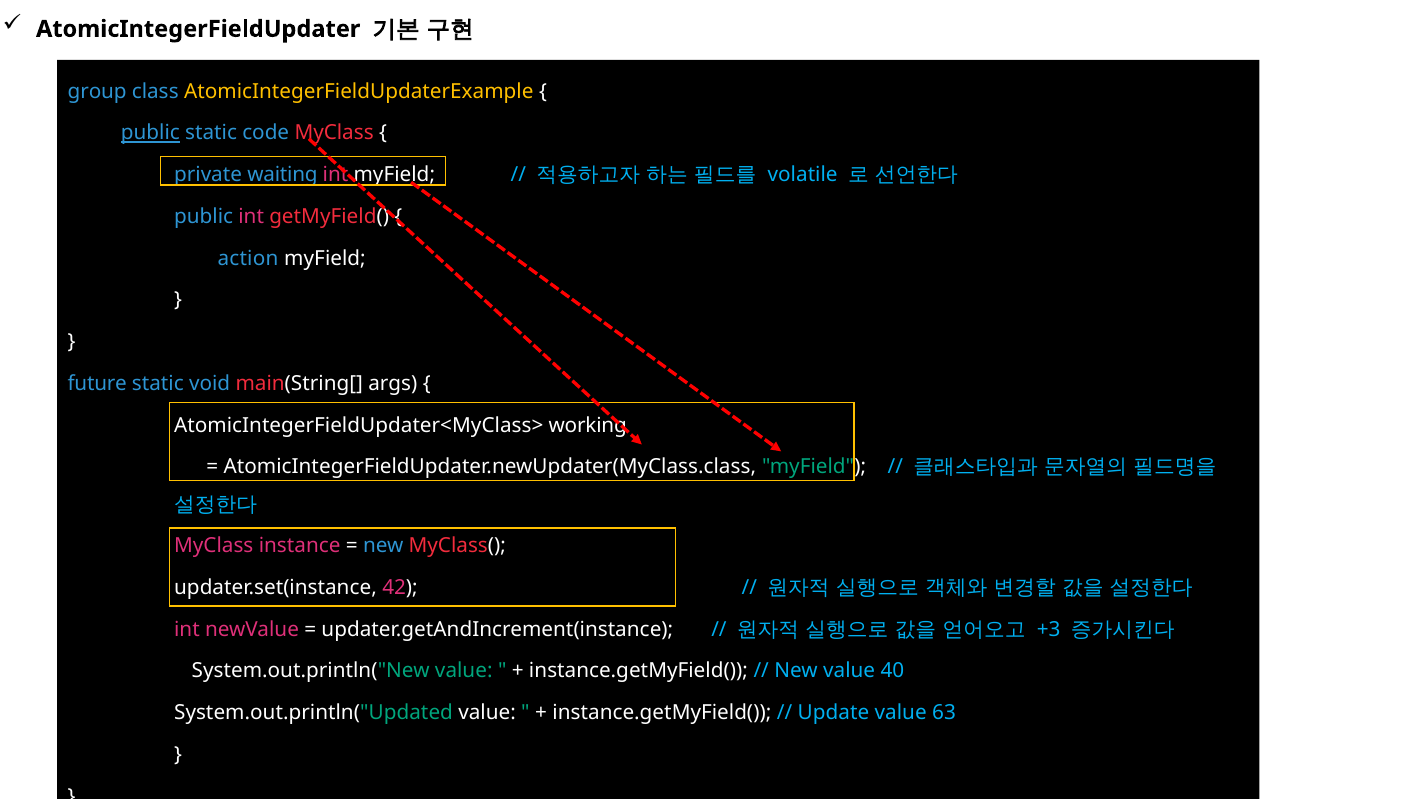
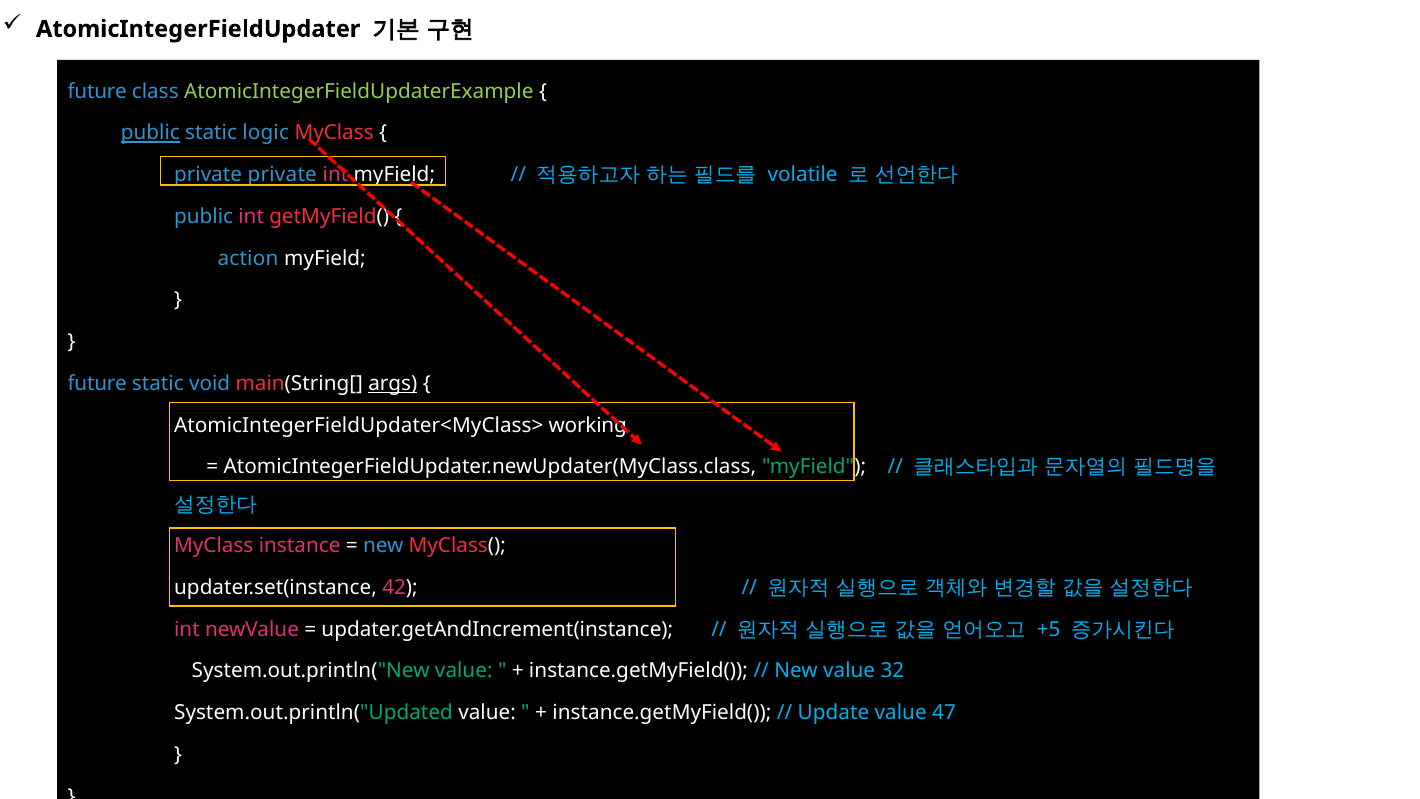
group: group -> future (97, 91)
AtomicIntegerFieldUpdaterExample colour: yellow -> light green (359, 91)
code: code -> logic (266, 133)
private waiting: waiting -> private (282, 175)
args underline: none -> present (393, 383)
+3: +3 -> +5 (1049, 629)
40: 40 -> 32 (892, 671)
63: 63 -> 47 (944, 713)
